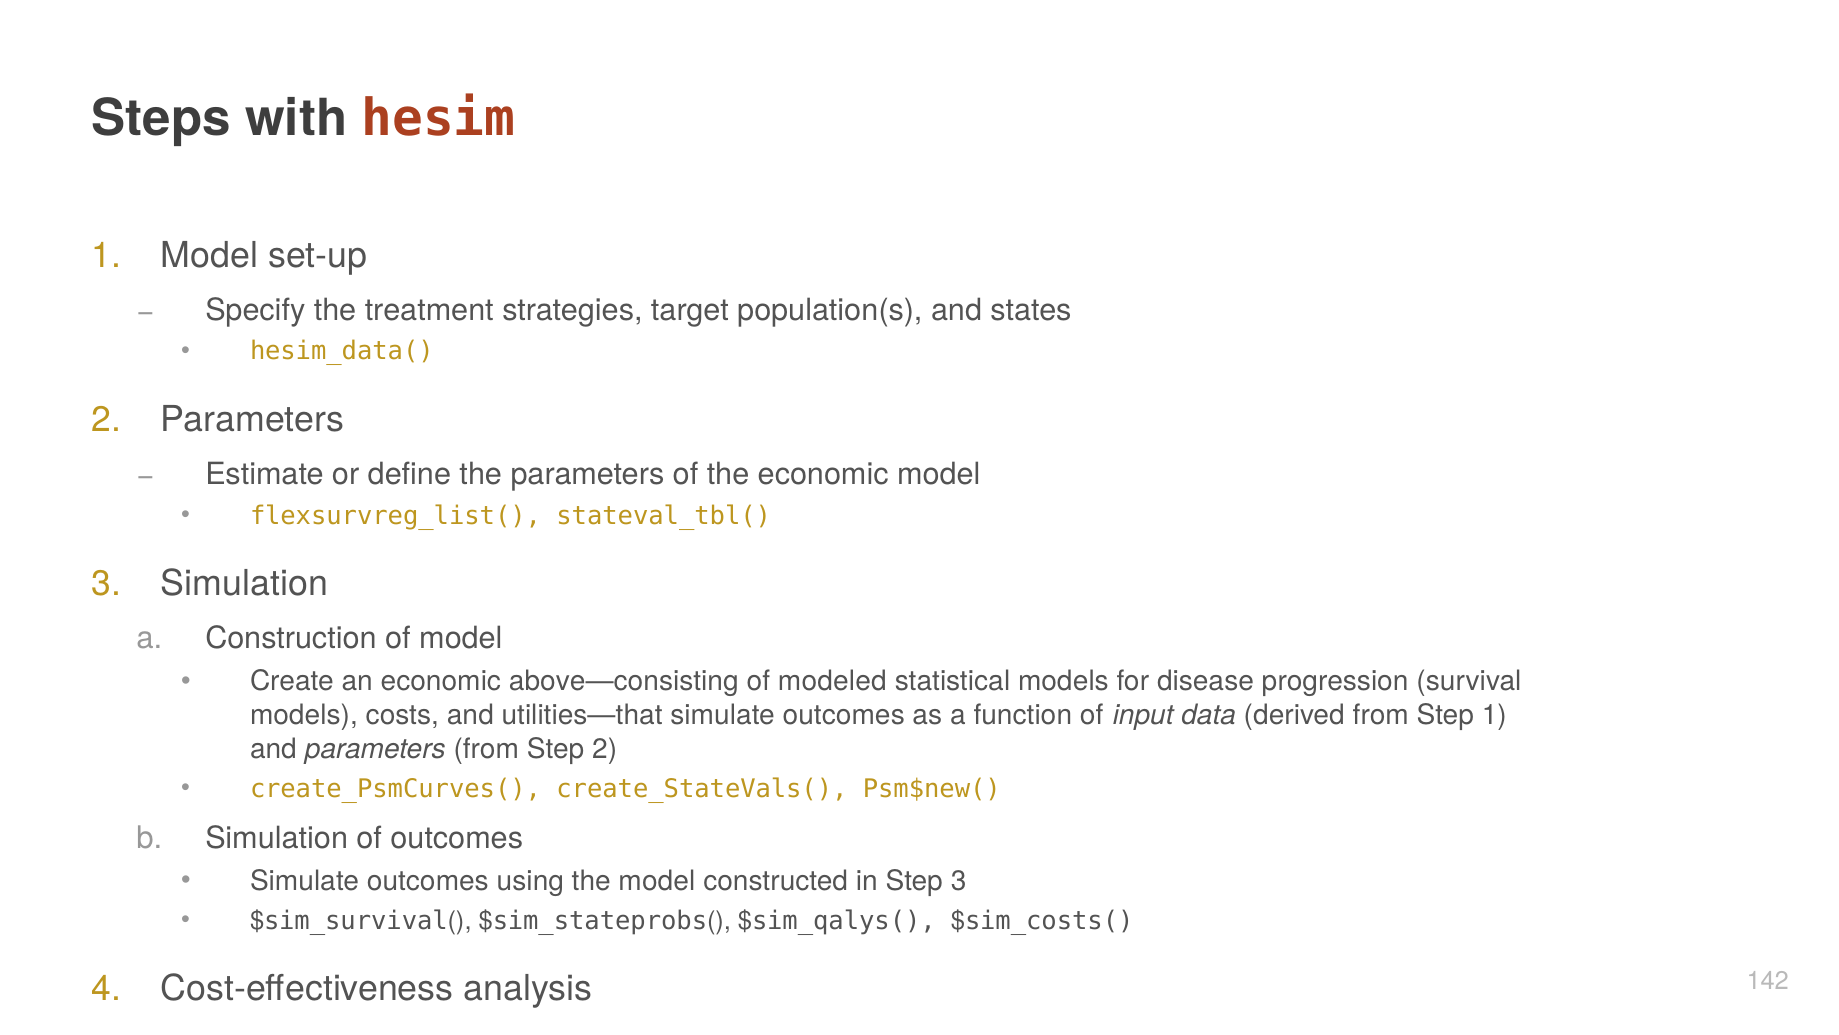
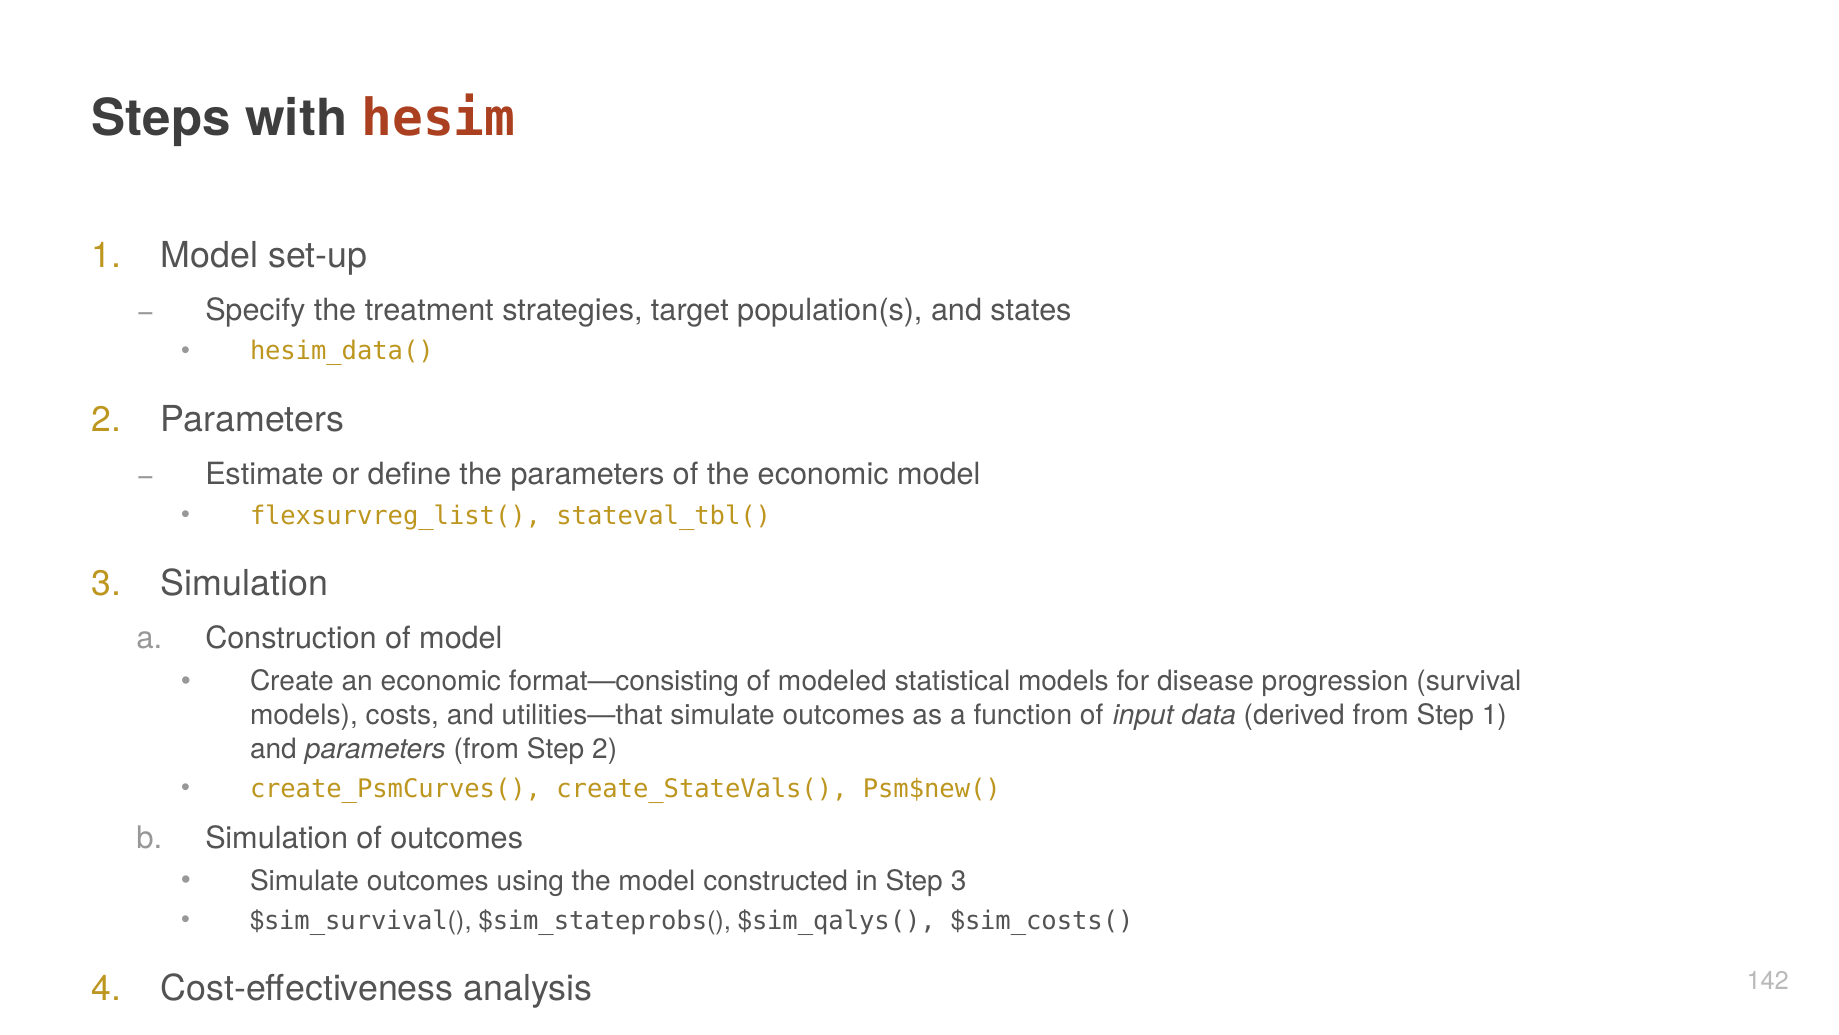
above—consisting: above—consisting -> format—consisting (624, 681)
